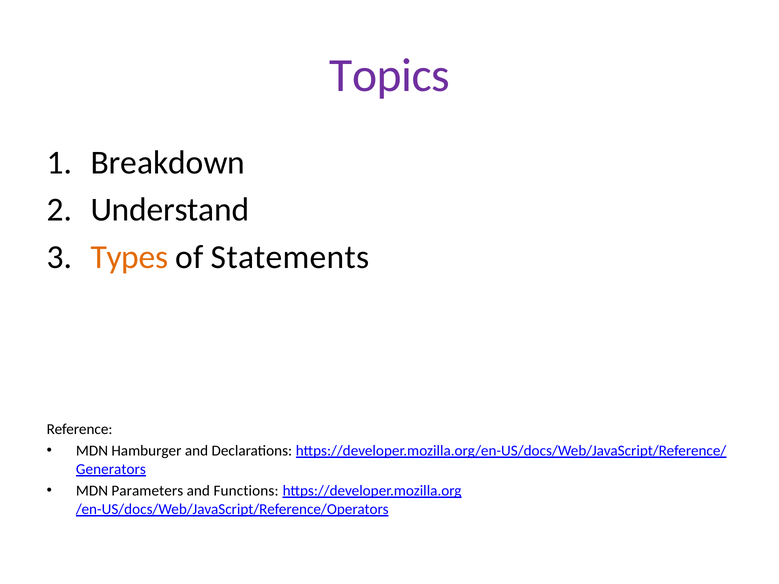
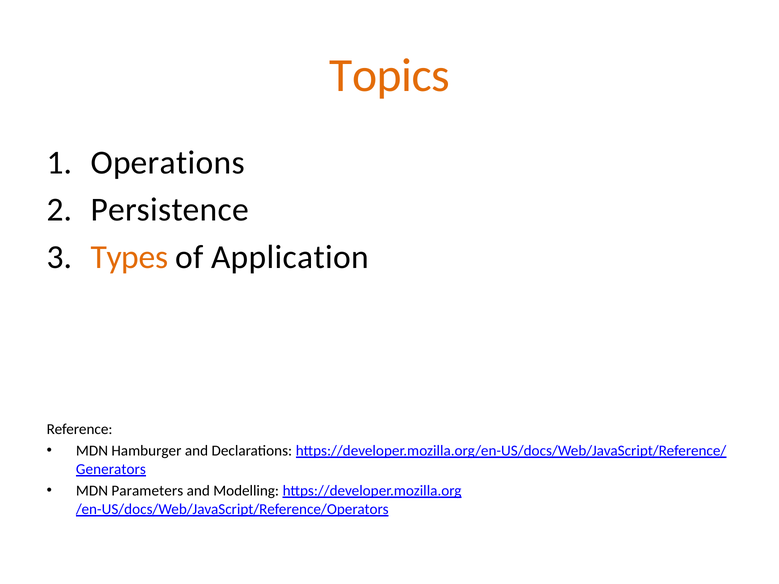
Topics colour: purple -> orange (390, 75)
Breakdown: Breakdown -> Operations (168, 163)
Understand: Understand -> Persistence (170, 210)
Statements: Statements -> Application (290, 257)
Functions: Functions -> Modelling (246, 491)
